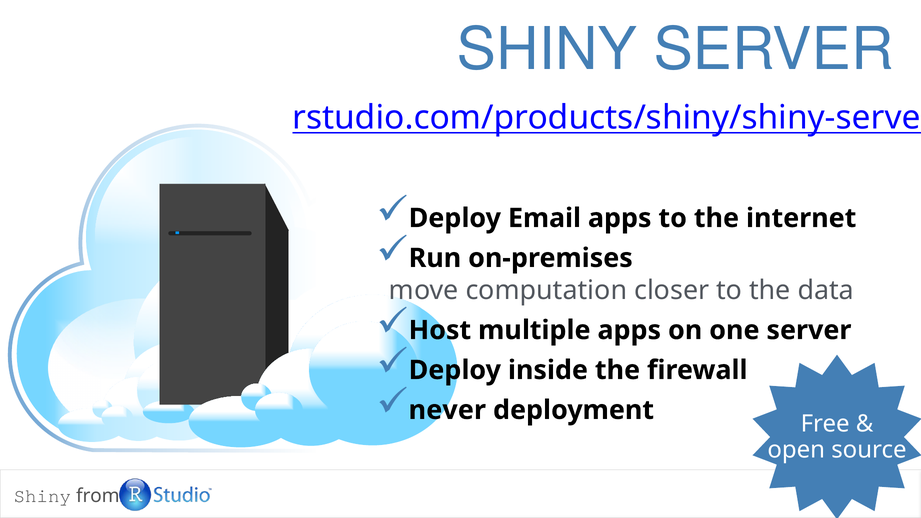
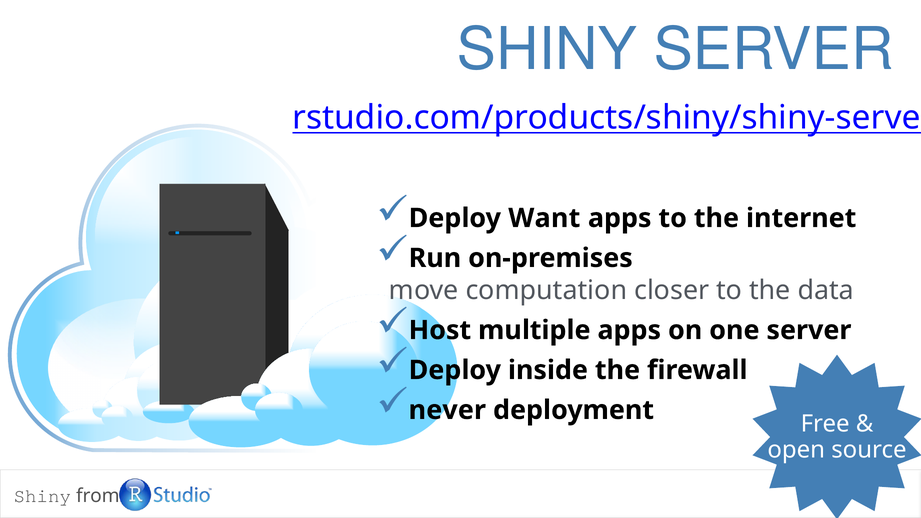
Email: Email -> Want (544, 218)
